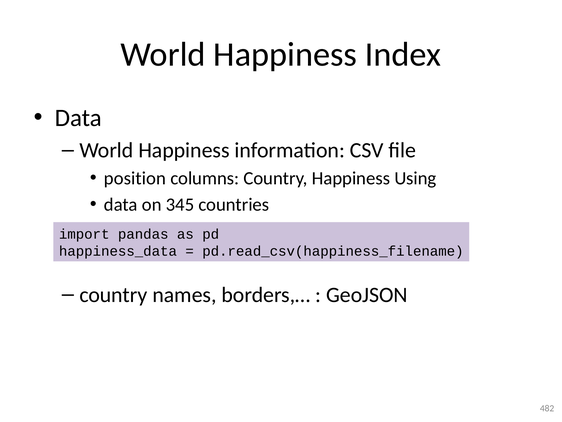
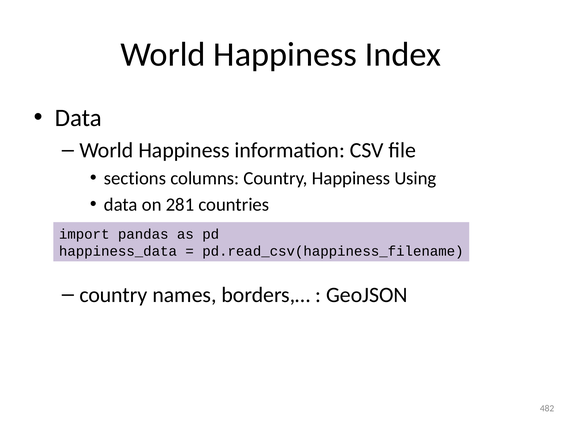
position: position -> sections (135, 178)
345: 345 -> 281 (180, 204)
